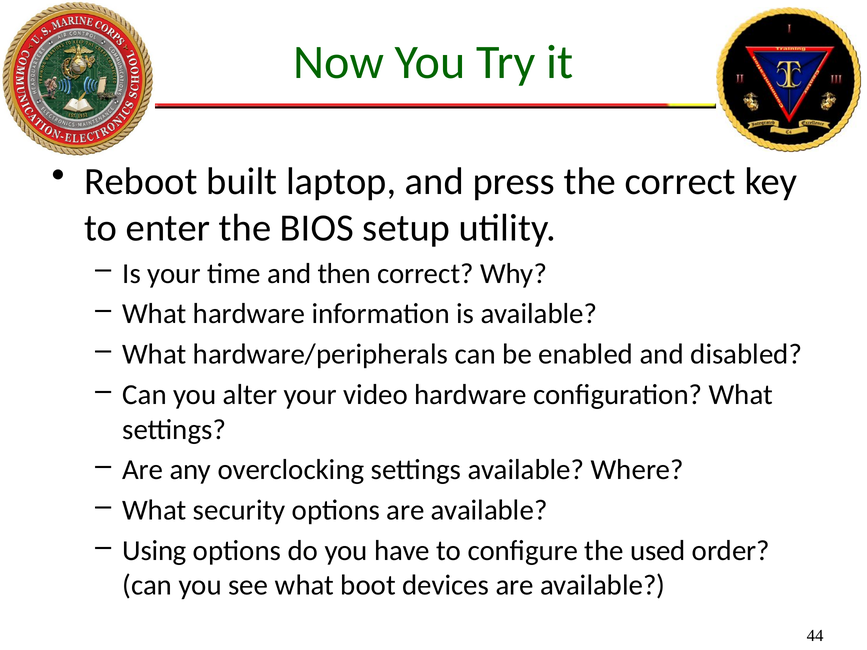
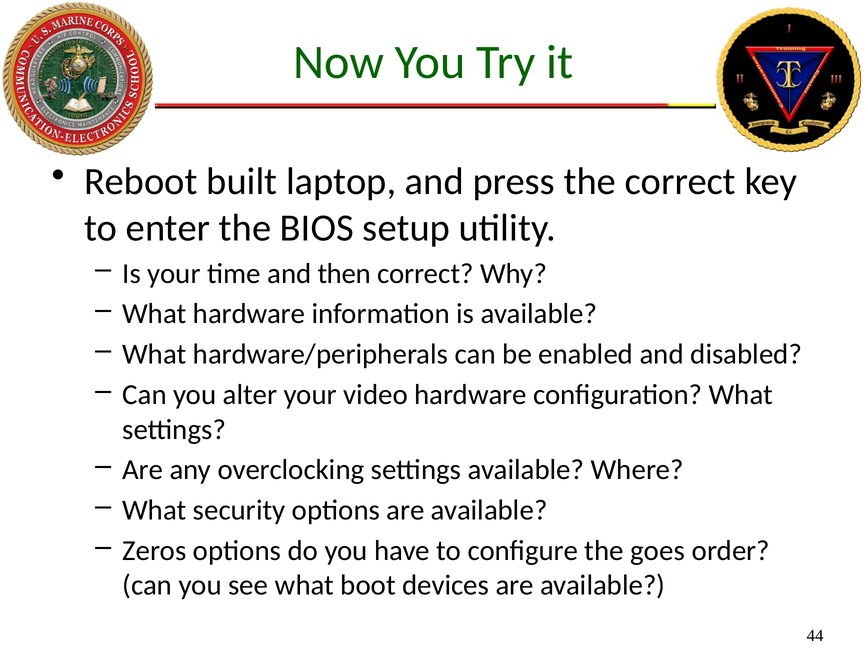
Using: Using -> Zeros (154, 551)
used: used -> goes (658, 551)
